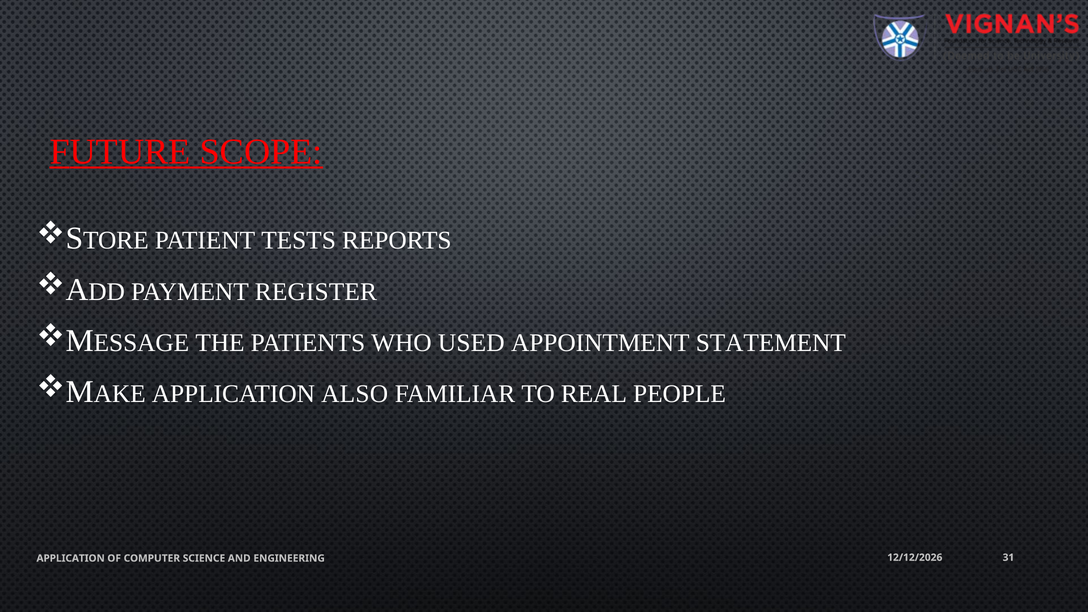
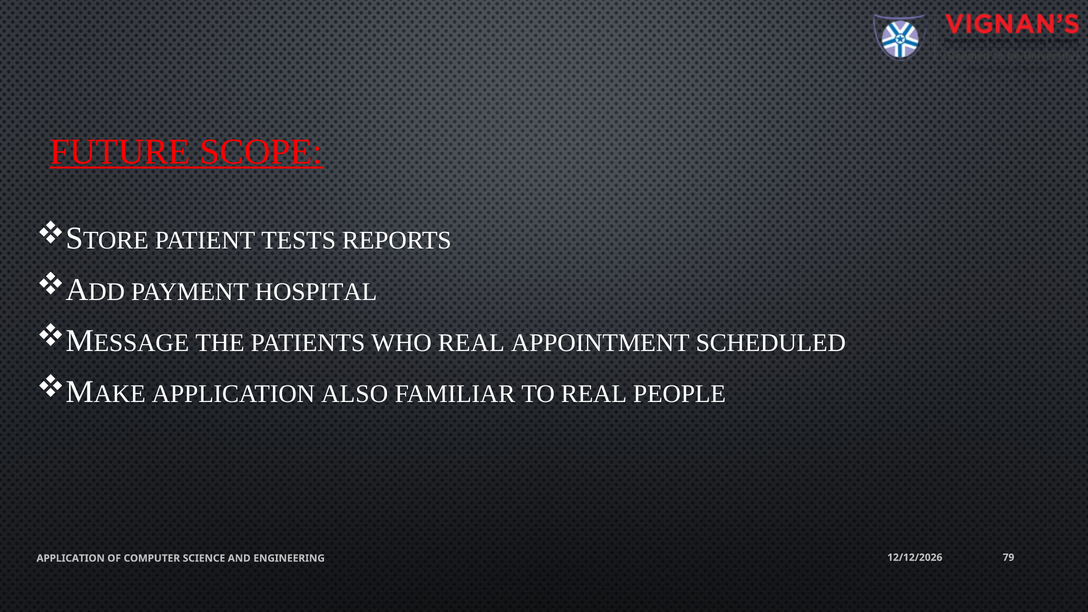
REGISTER: REGISTER -> HOSPITAL (316, 292)
WHO USED: USED -> REAL (471, 343)
STATEMENT: STATEMENT -> SCHEDULED (771, 343)
31: 31 -> 79 (1008, 557)
